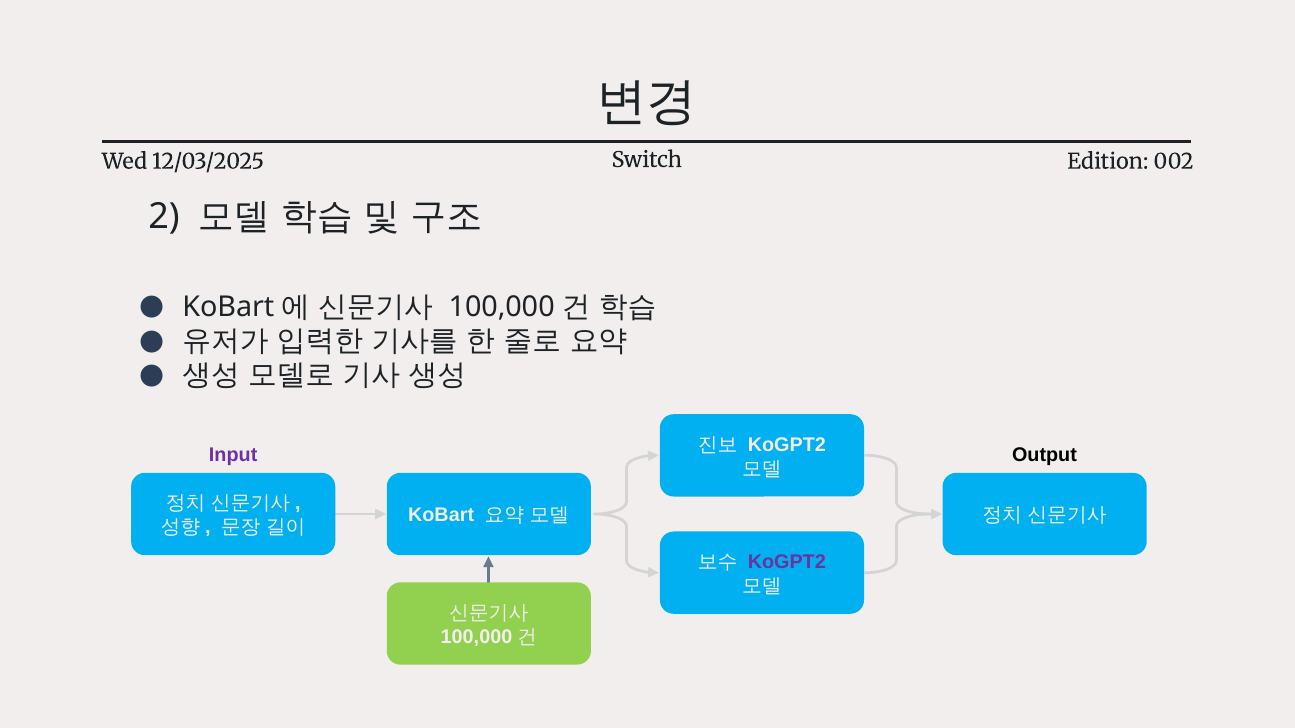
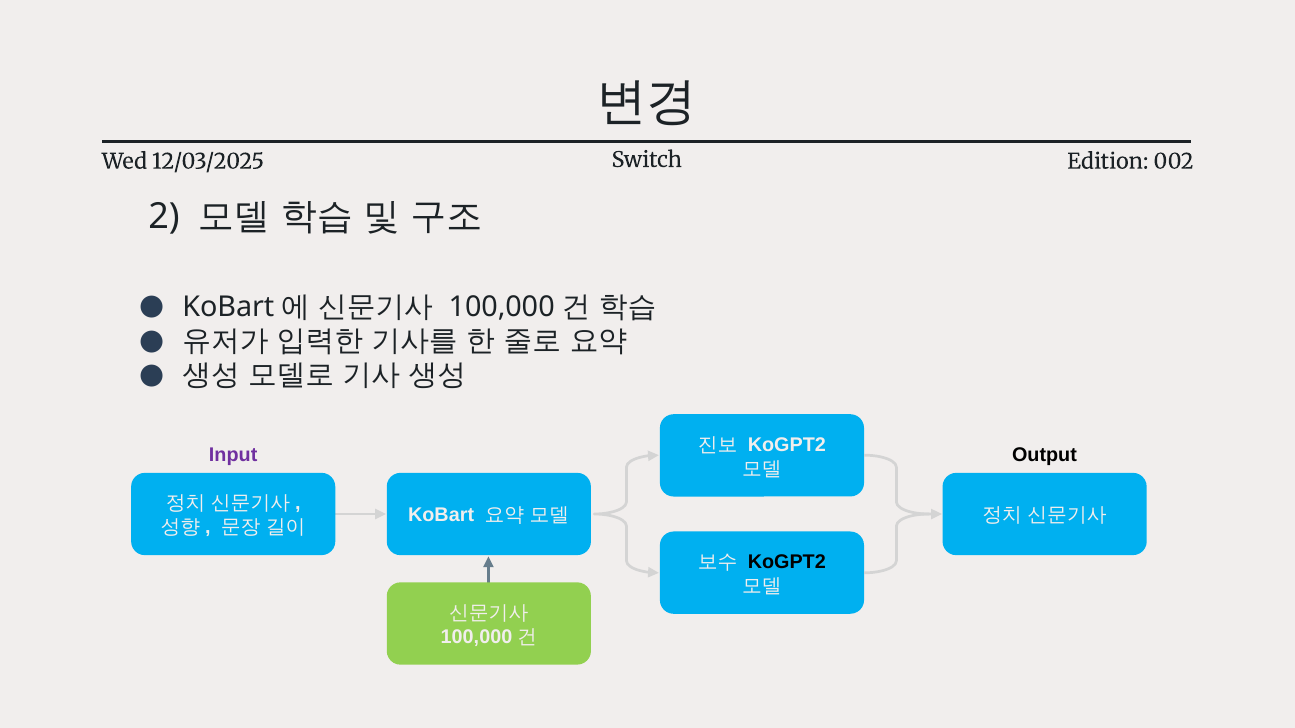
KoGPT2 colour: purple -> black (787, 562)
